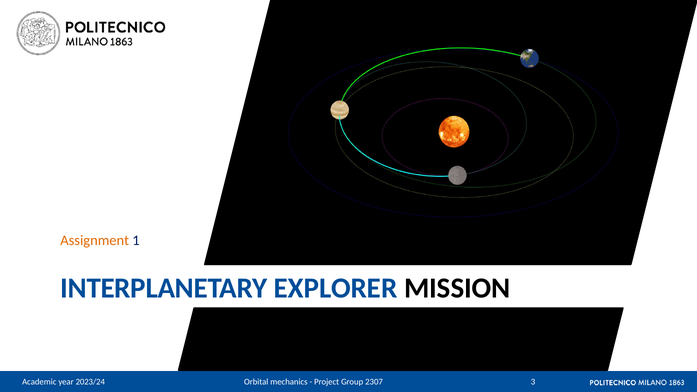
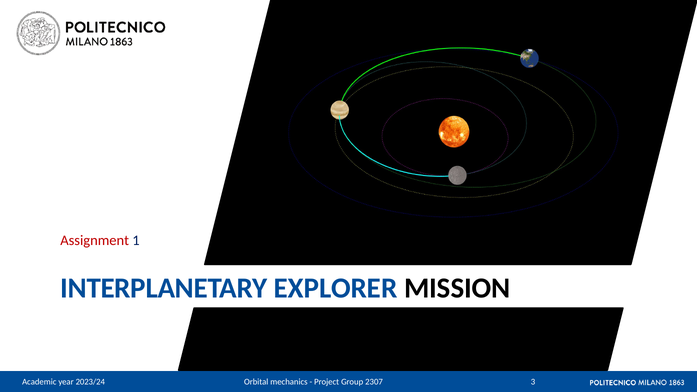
Assignment colour: orange -> red (95, 241)
